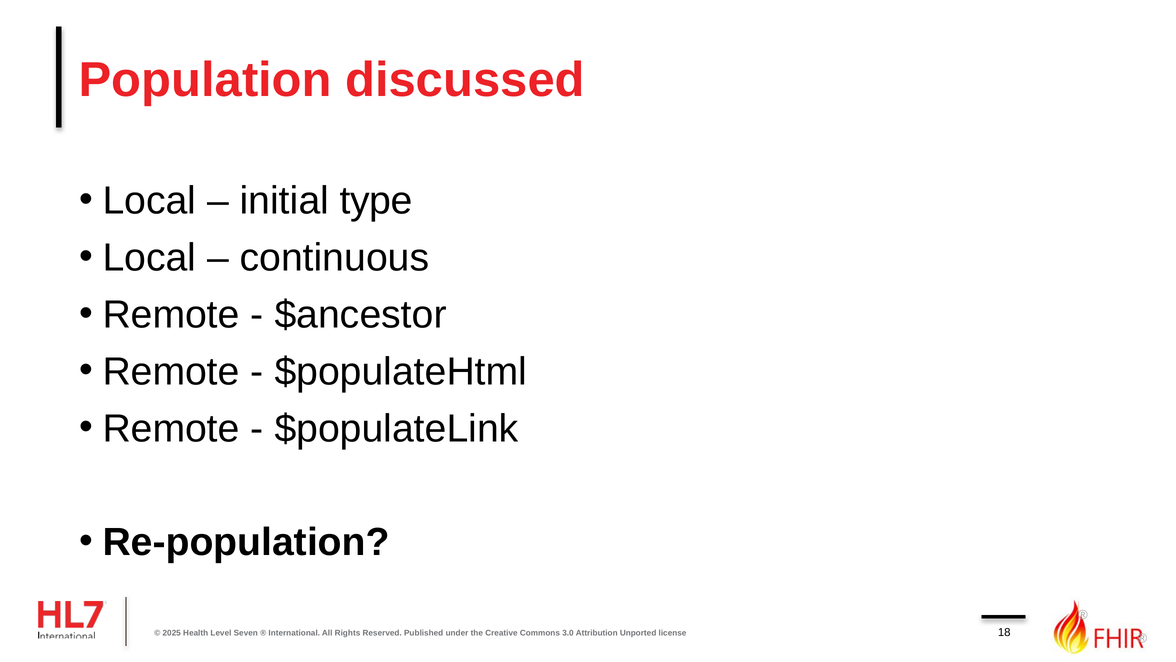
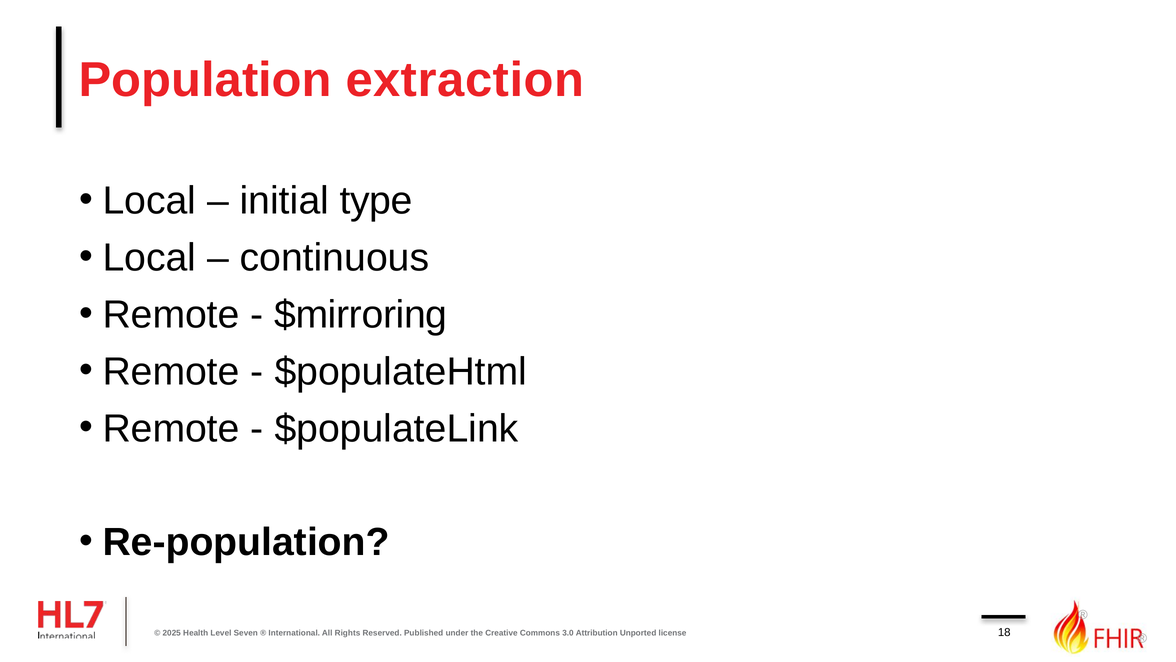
discussed: discussed -> extraction (465, 80)
$ancestor: $ancestor -> $mirroring (361, 315)
